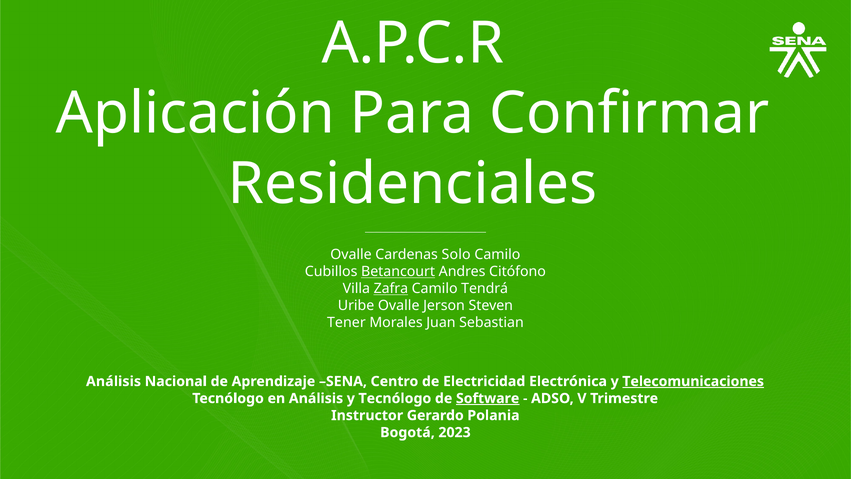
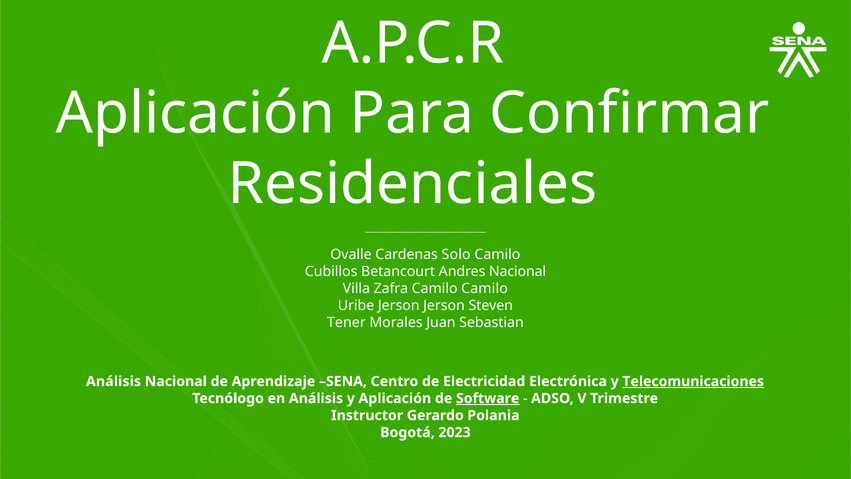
Betancourt underline: present -> none (398, 271)
Andres Citófono: Citófono -> Nacional (518, 271)
Zafra underline: present -> none (391, 288)
Camilo Tendrá: Tendrá -> Camilo (485, 288)
Uribe Ovalle: Ovalle -> Jerson (399, 305)
y Tecnólogo: Tecnólogo -> Aplicación (395, 398)
